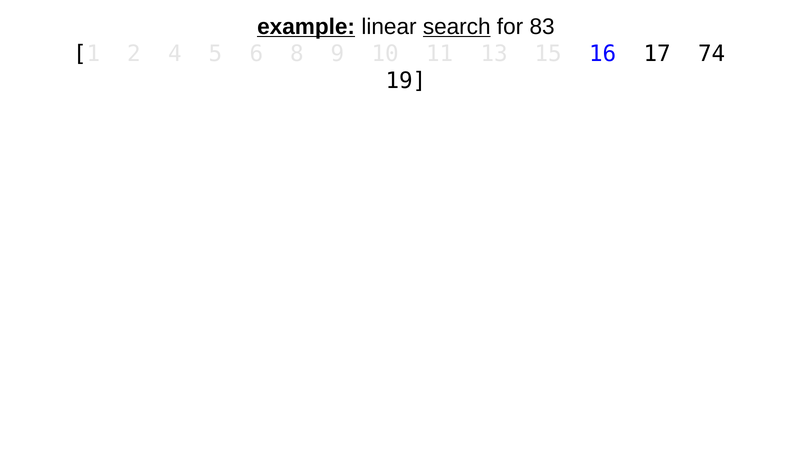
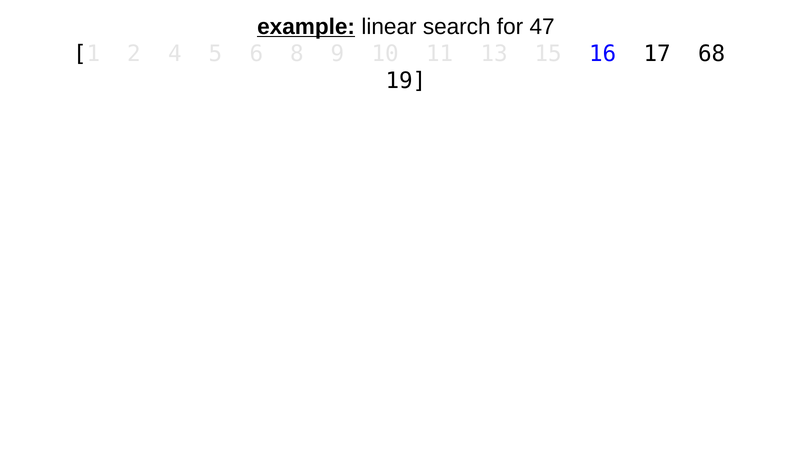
search underline: present -> none (457, 27)
83: 83 -> 47 (542, 27)
74: 74 -> 68 (712, 54)
